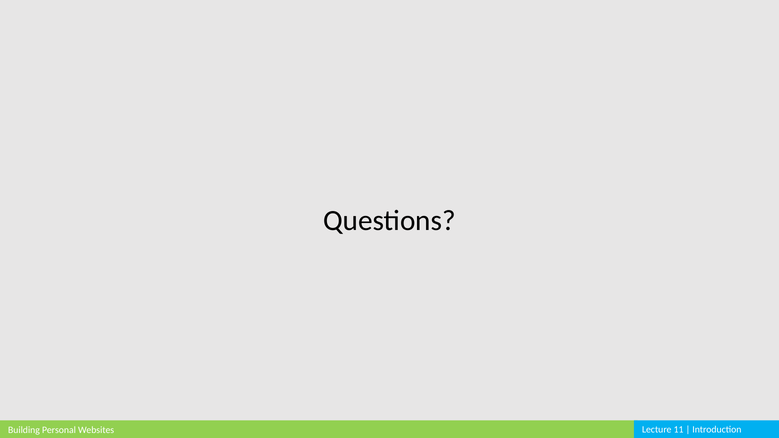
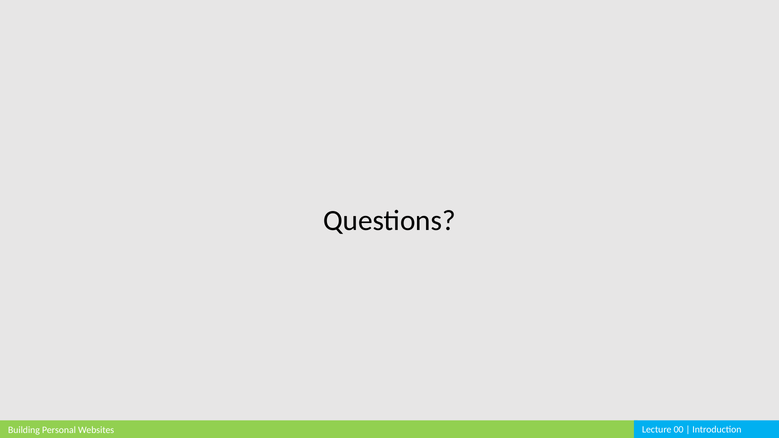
11: 11 -> 00 (679, 430)
